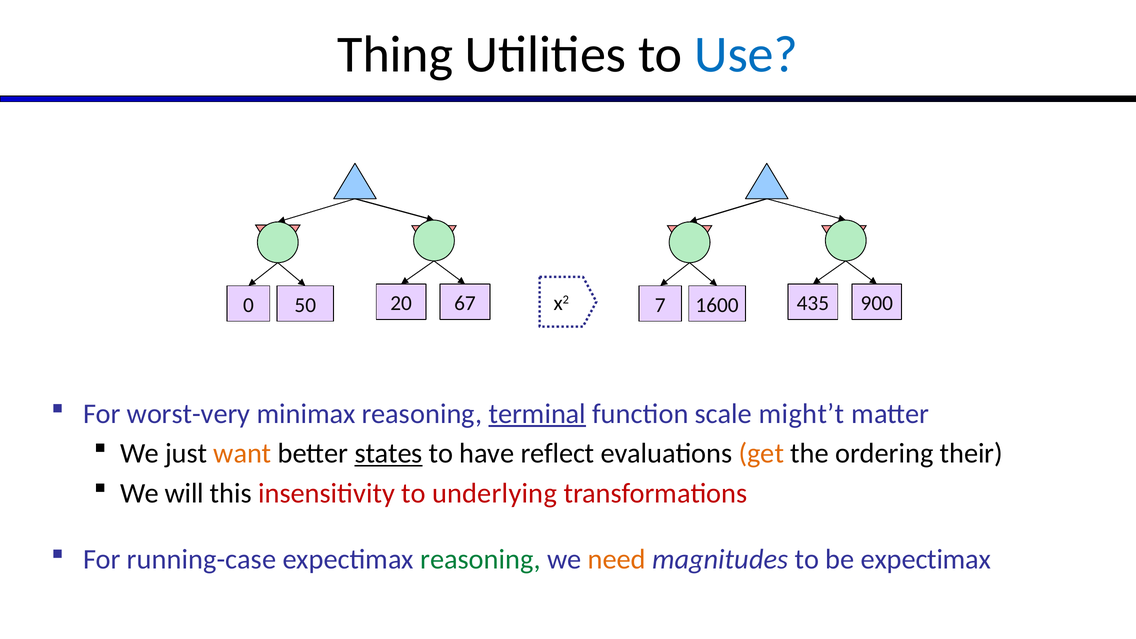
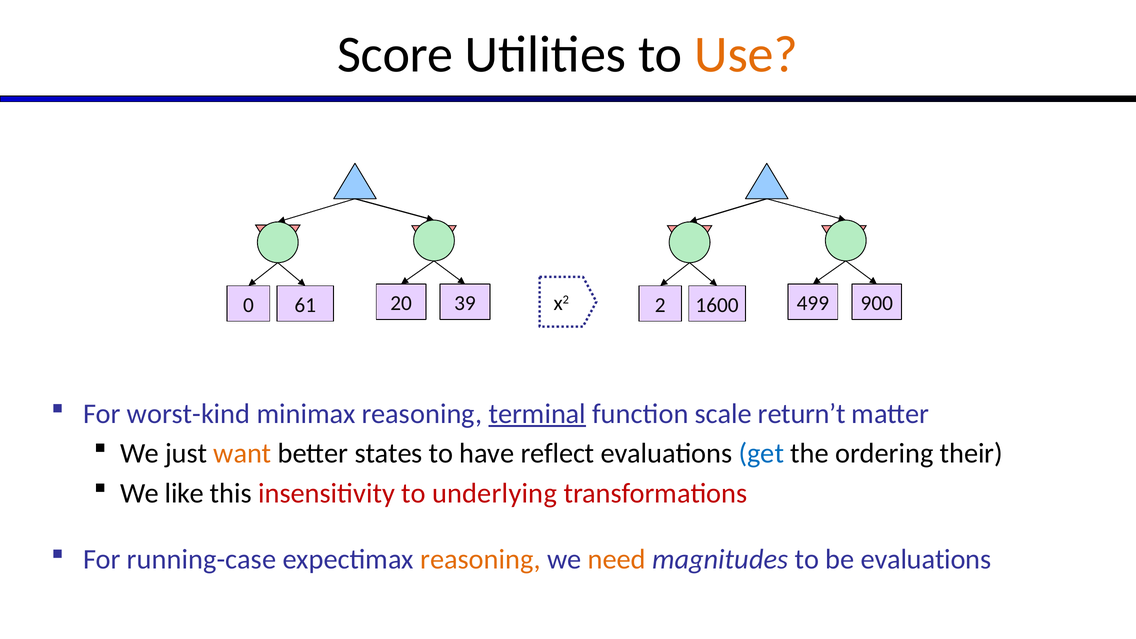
Thing: Thing -> Score (395, 55)
Use colour: blue -> orange (746, 55)
50: 50 -> 61 (305, 305)
67: 67 -> 39 (465, 303)
7: 7 -> 2 (660, 305)
435: 435 -> 499 (813, 303)
worst-very: worst-very -> worst-kind (189, 414)
might’t: might’t -> return’t (802, 414)
states underline: present -> none (389, 454)
get colour: orange -> blue (761, 454)
will: will -> like (184, 493)
reasoning colour: green -> orange (480, 560)
be expectimax: expectimax -> evaluations (926, 560)
